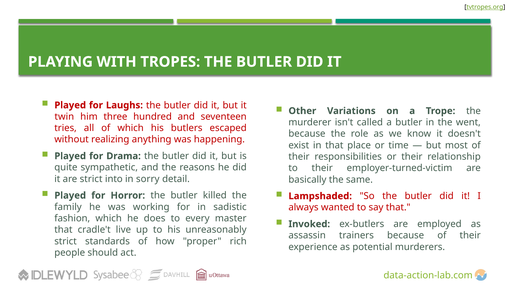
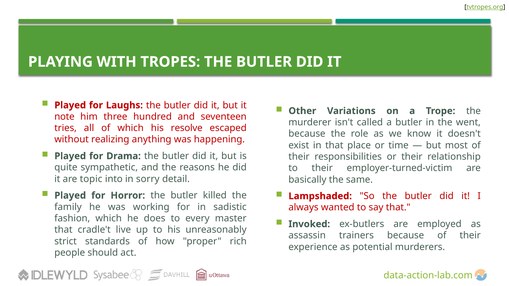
twin: twin -> note (64, 117)
butlers: butlers -> resolve (187, 128)
are strict: strict -> topic (91, 179)
